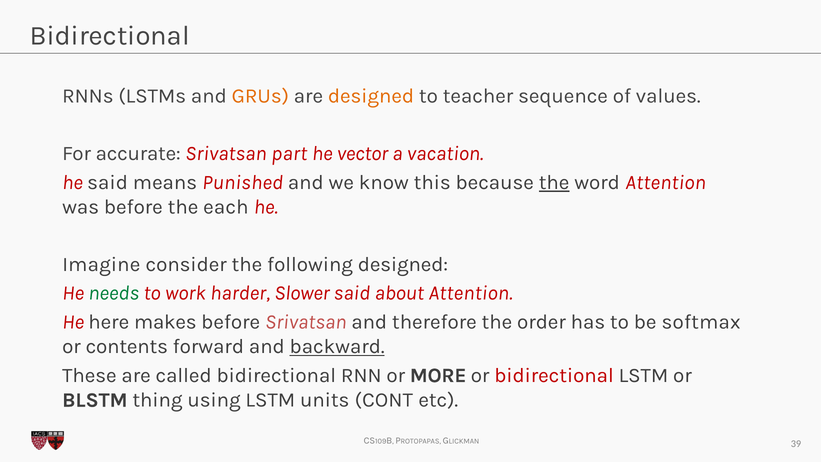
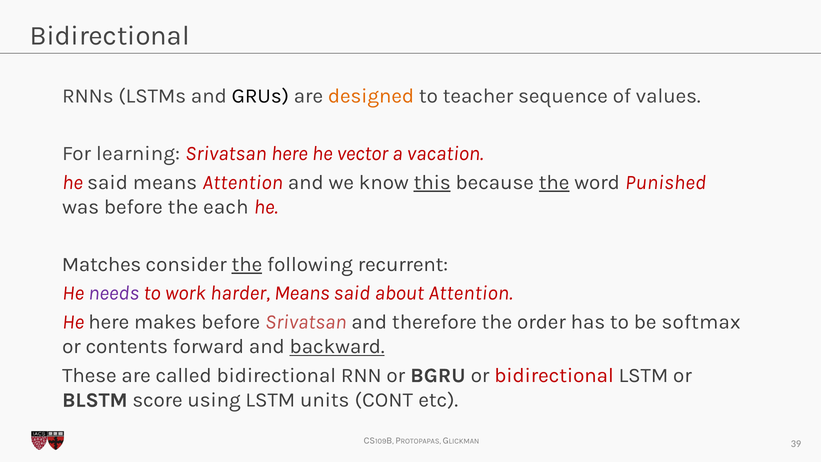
GRUs colour: orange -> black (260, 96)
accurate: accurate -> learning (138, 154)
Srivatsan part: part -> here (289, 154)
means Punished: Punished -> Attention (243, 182)
this underline: none -> present (432, 182)
word Attention: Attention -> Punished (666, 182)
Imagine: Imagine -> Matches (102, 264)
the underline: none -> present (247, 264)
following designed: designed -> recurrent (403, 264)
needs colour: green -> purple (114, 293)
harder Slower: Slower -> Means (302, 293)
MORE: MORE -> BGRU (438, 375)
thing: thing -> score (157, 400)
